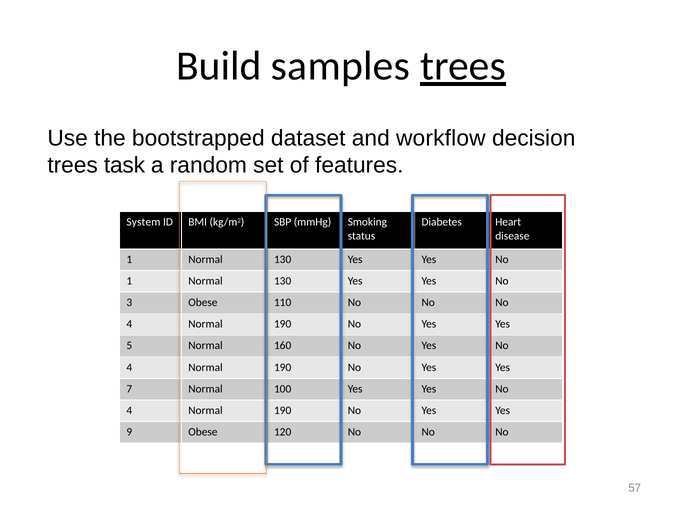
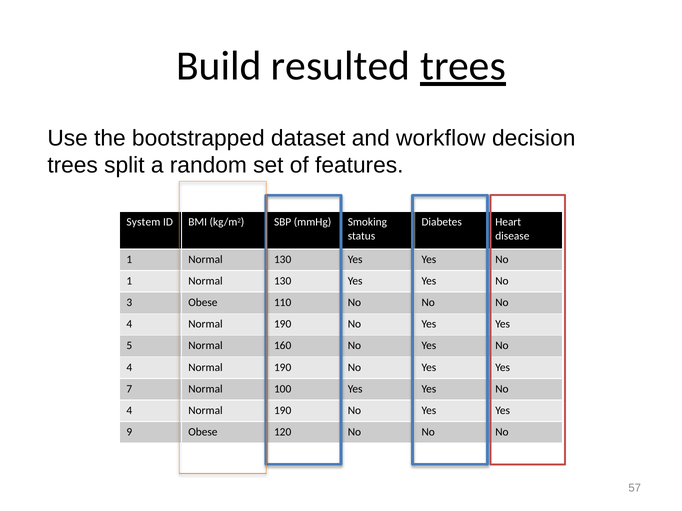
samples: samples -> resulted (341, 66)
task: task -> split (124, 165)
